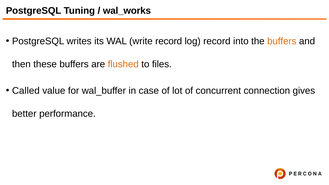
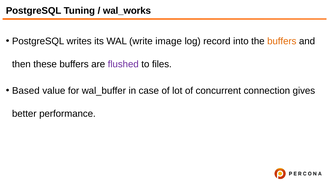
write record: record -> image (169, 41)
flushed colour: orange -> purple (123, 64)
Called: Called -> Based (26, 91)
